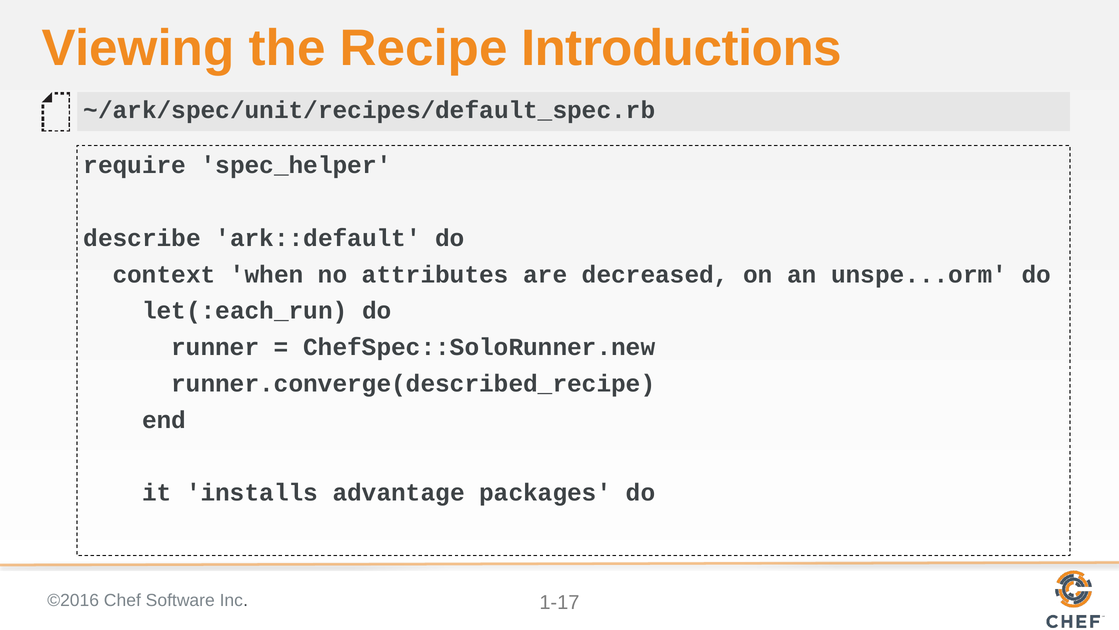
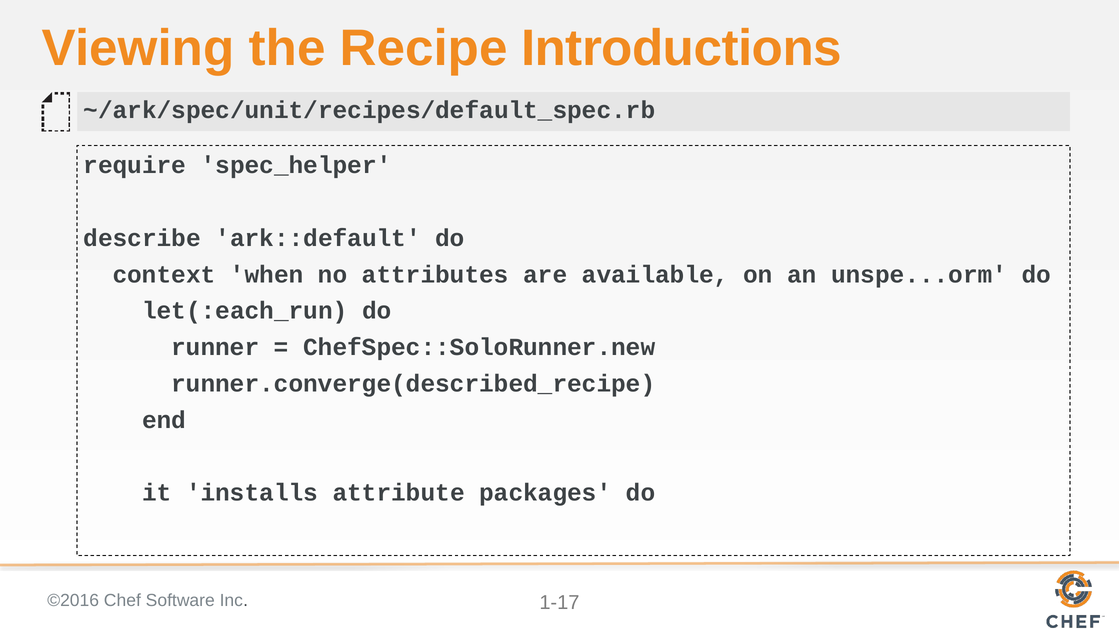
decreased: decreased -> available (655, 274)
advantage: advantage -> attribute (399, 492)
